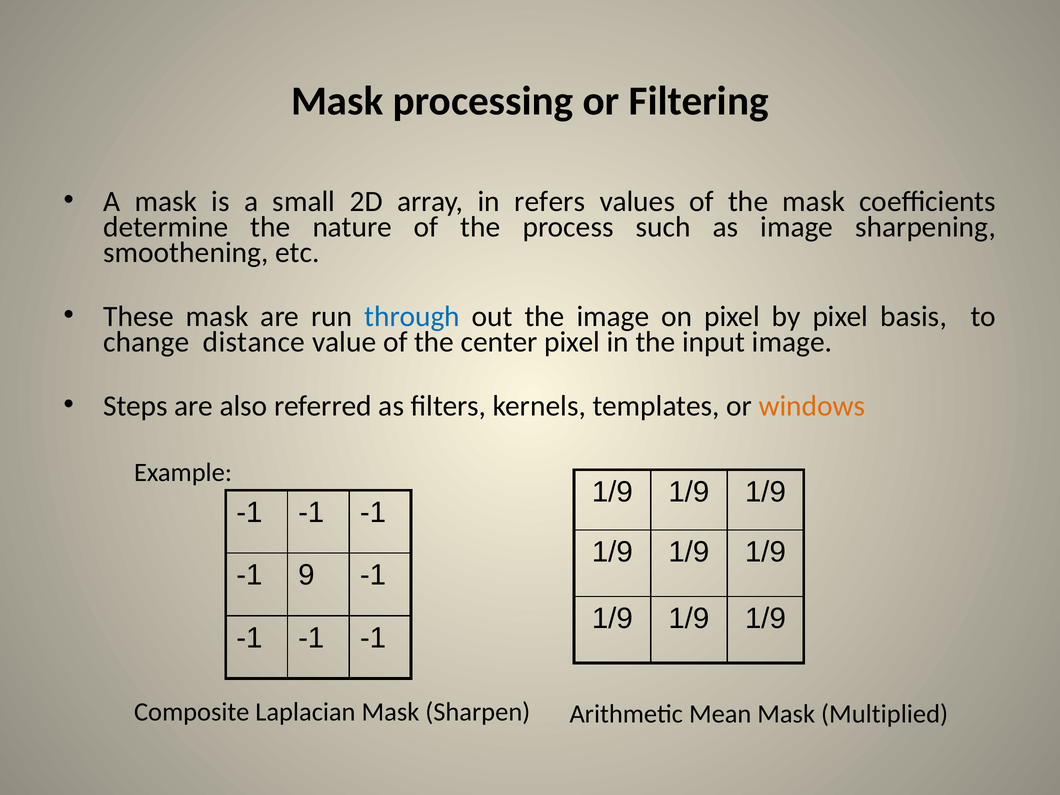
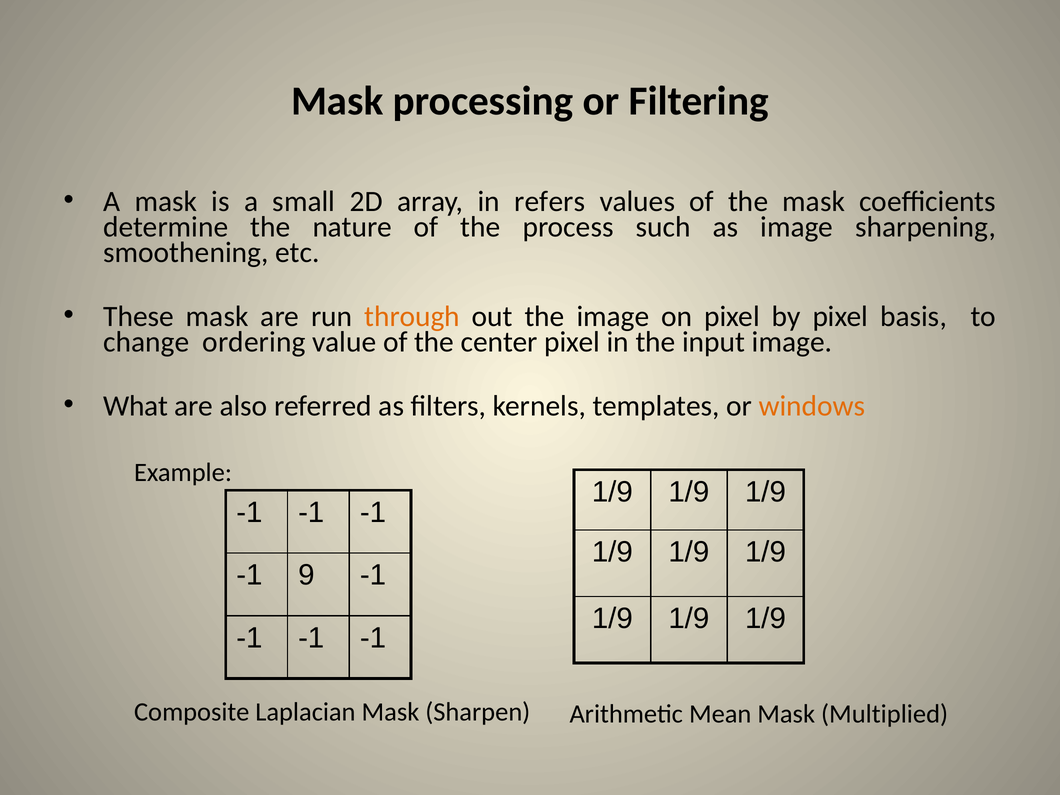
through colour: blue -> orange (412, 317)
distance: distance -> ordering (254, 342)
Steps: Steps -> What (136, 406)
